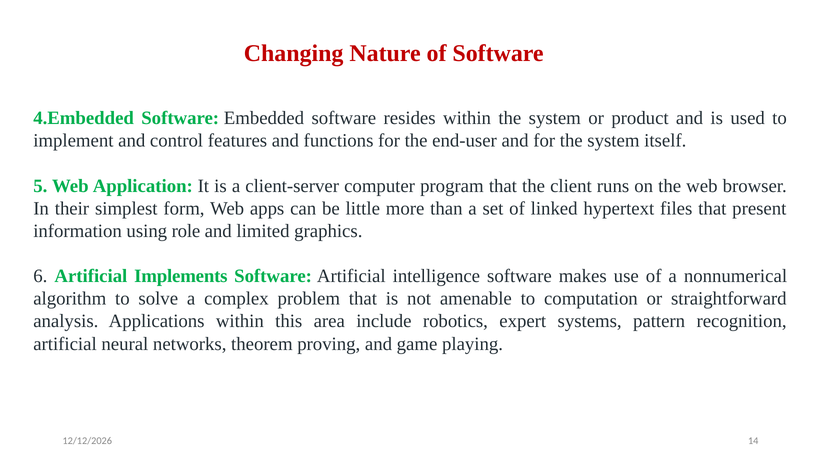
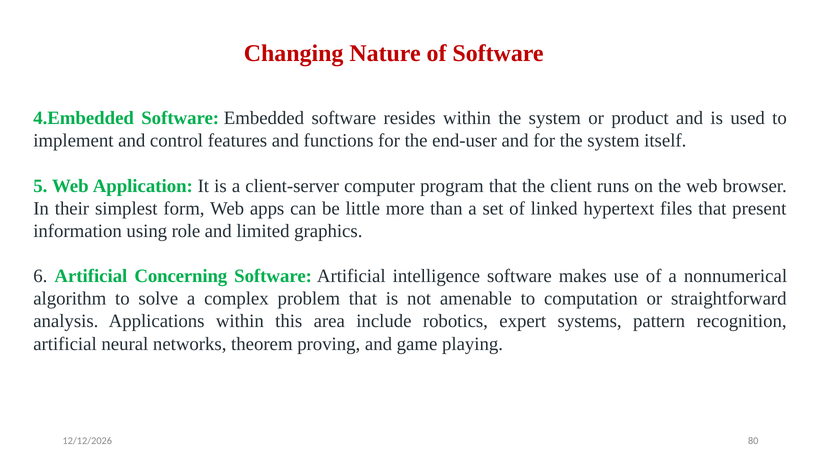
Implements: Implements -> Concerning (181, 276)
14: 14 -> 80 (753, 441)
